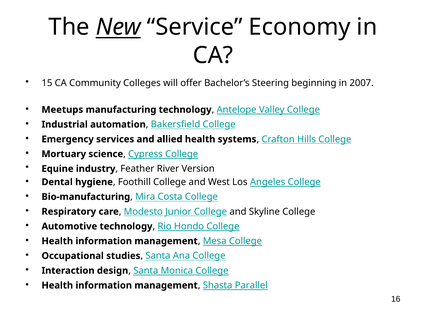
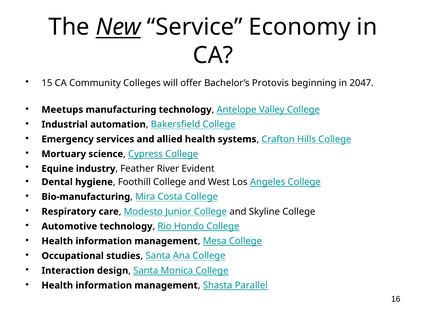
Steering: Steering -> Protovis (270, 83)
2007: 2007 -> 2047 (362, 83)
Version: Version -> Evident (198, 168)
